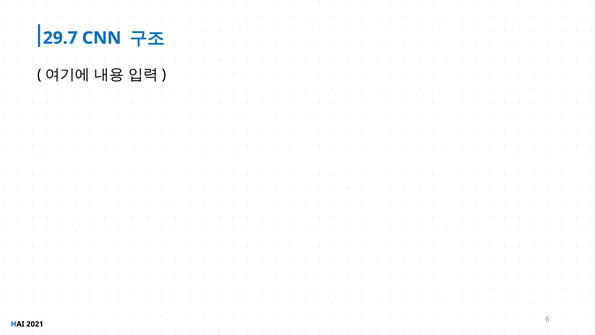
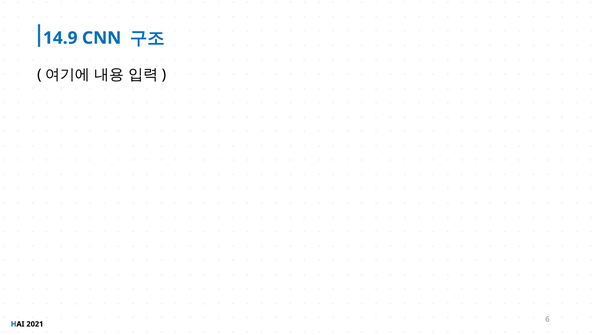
29.7: 29.7 -> 14.9 (60, 38)
